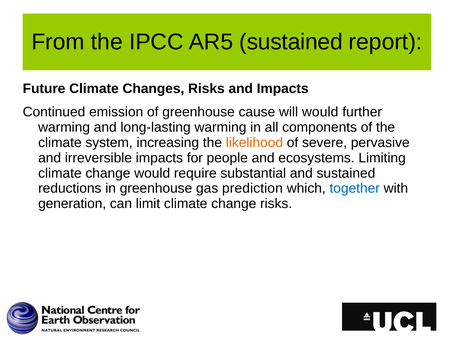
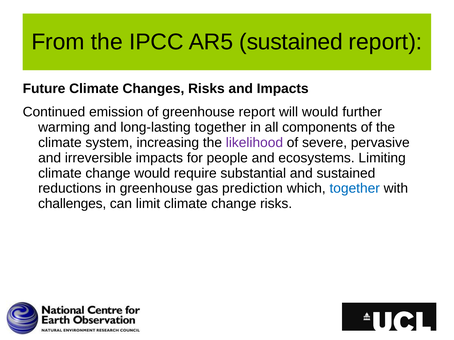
greenhouse cause: cause -> report (257, 112)
long-lasting warming: warming -> together (220, 127)
likelihood colour: orange -> purple (254, 143)
generation: generation -> challenges (72, 204)
